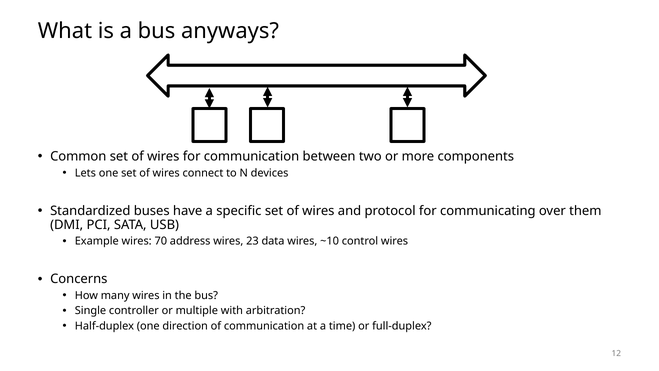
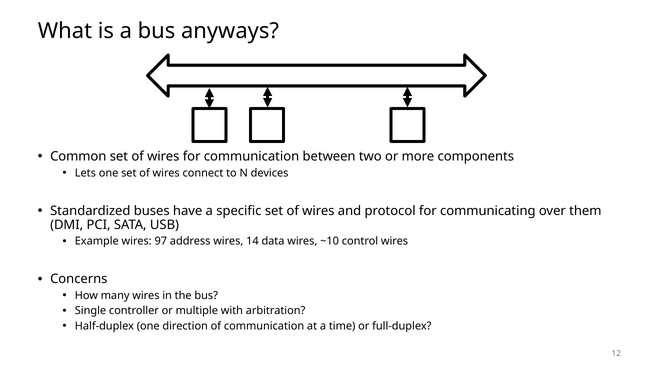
70: 70 -> 97 (161, 241)
23: 23 -> 14 (252, 241)
